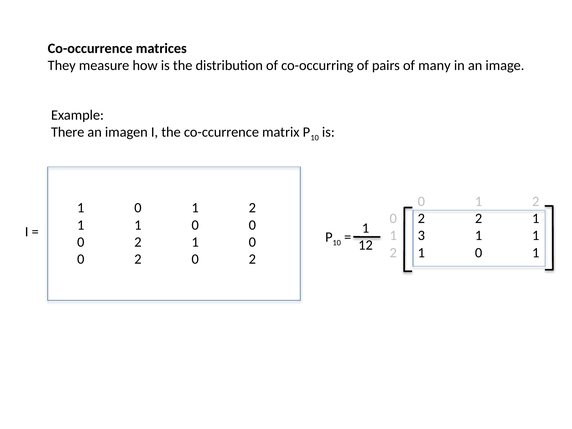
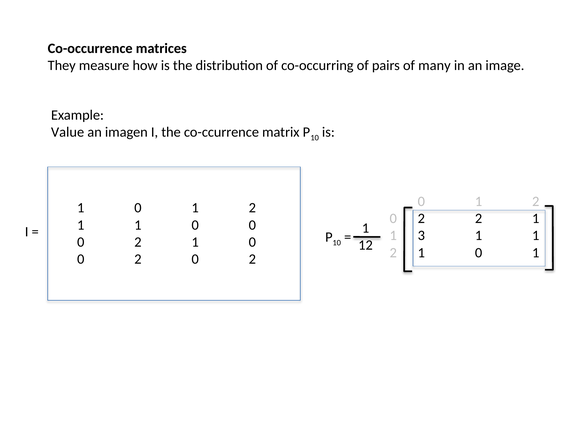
There: There -> Value (68, 132)
